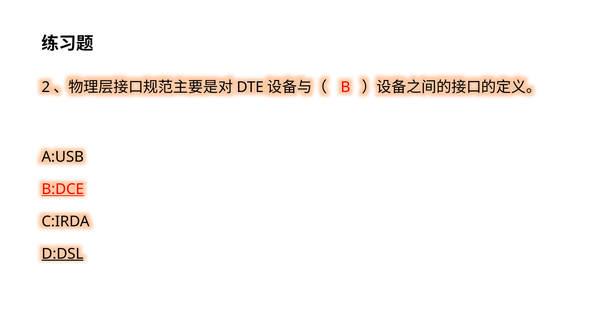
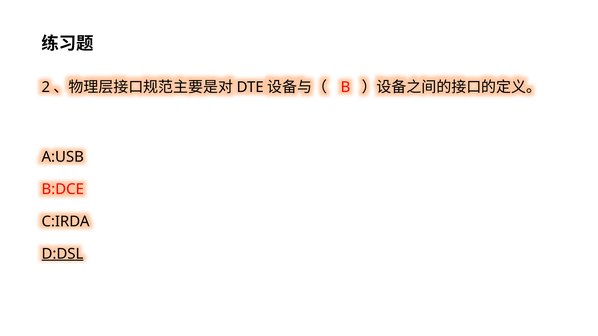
B:DCE underline: present -> none (63, 189)
